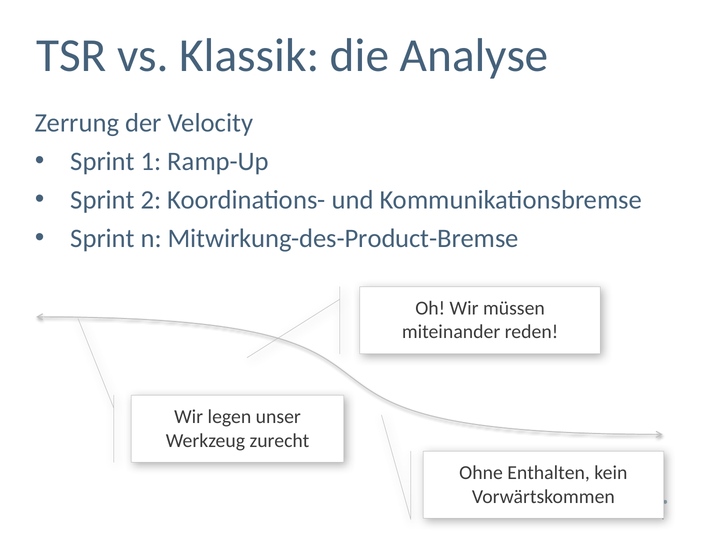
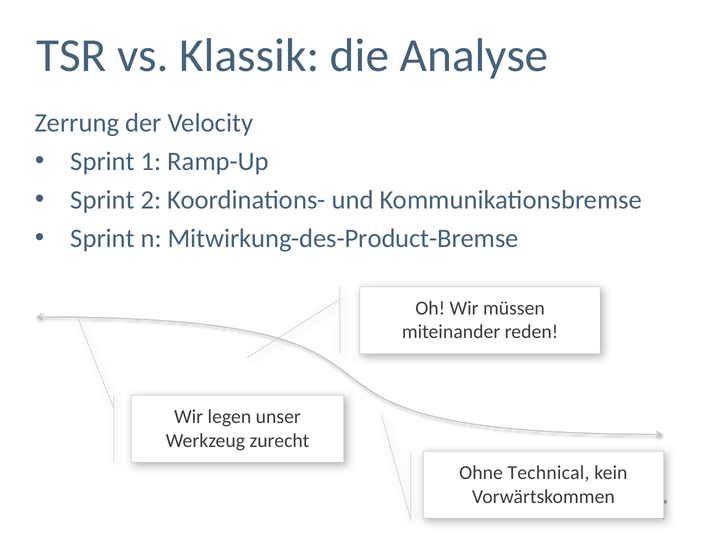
Enthalten: Enthalten -> Technical (548, 472)
